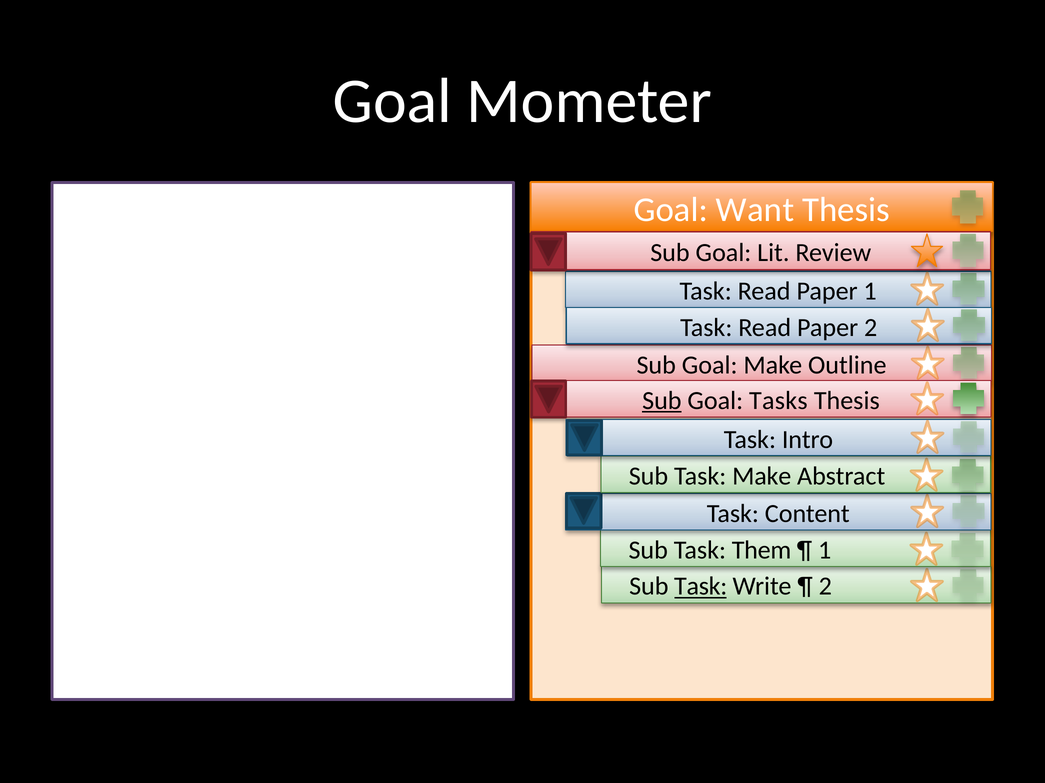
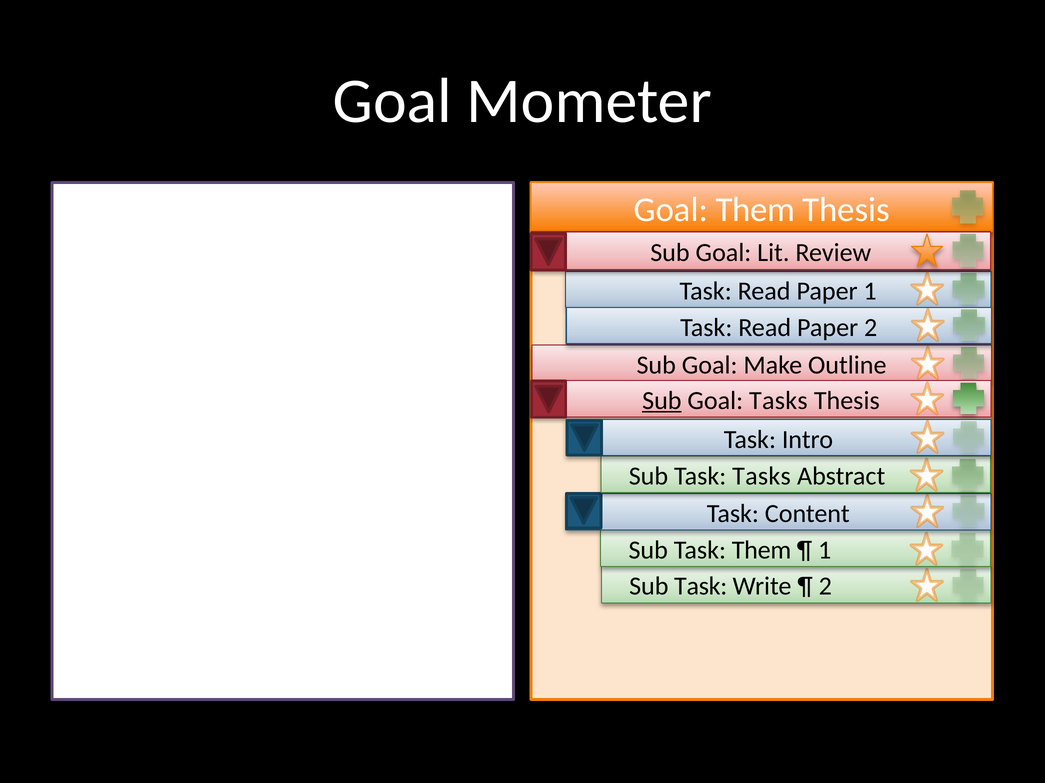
Goal Want: Want -> Them (755, 210)
Task Make: Make -> Tasks (761, 477)
Task underline: present -> none (701, 587)
